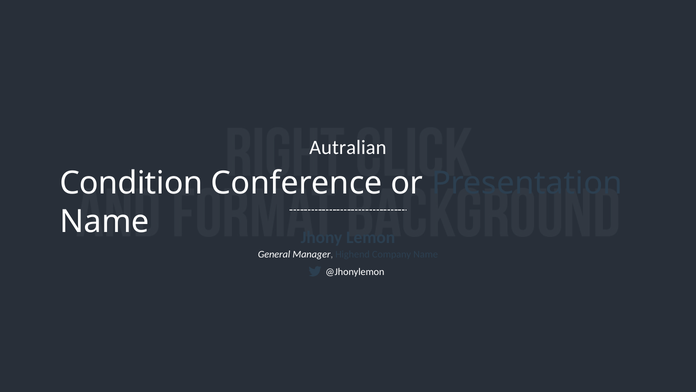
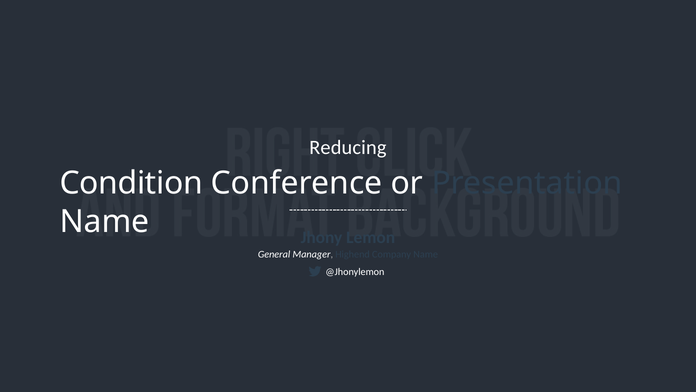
Autralian: Autralian -> Reducing (348, 147)
